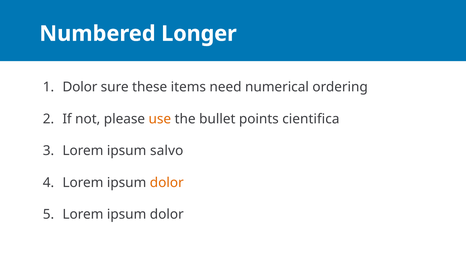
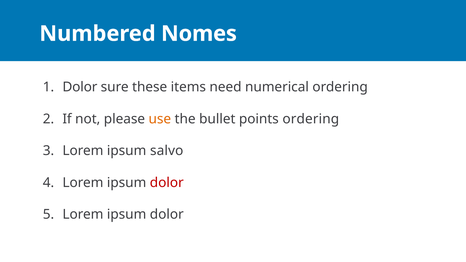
Longer: Longer -> Nomes (199, 34)
points cientifica: cientifica -> ordering (311, 119)
dolor colour: orange -> red (167, 183)
